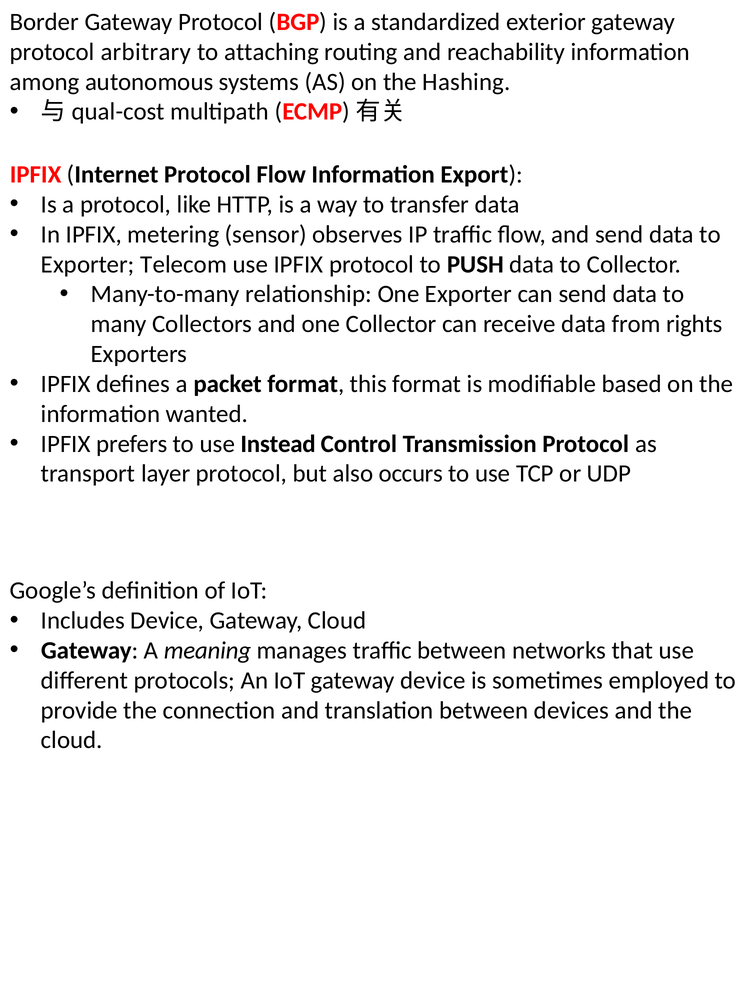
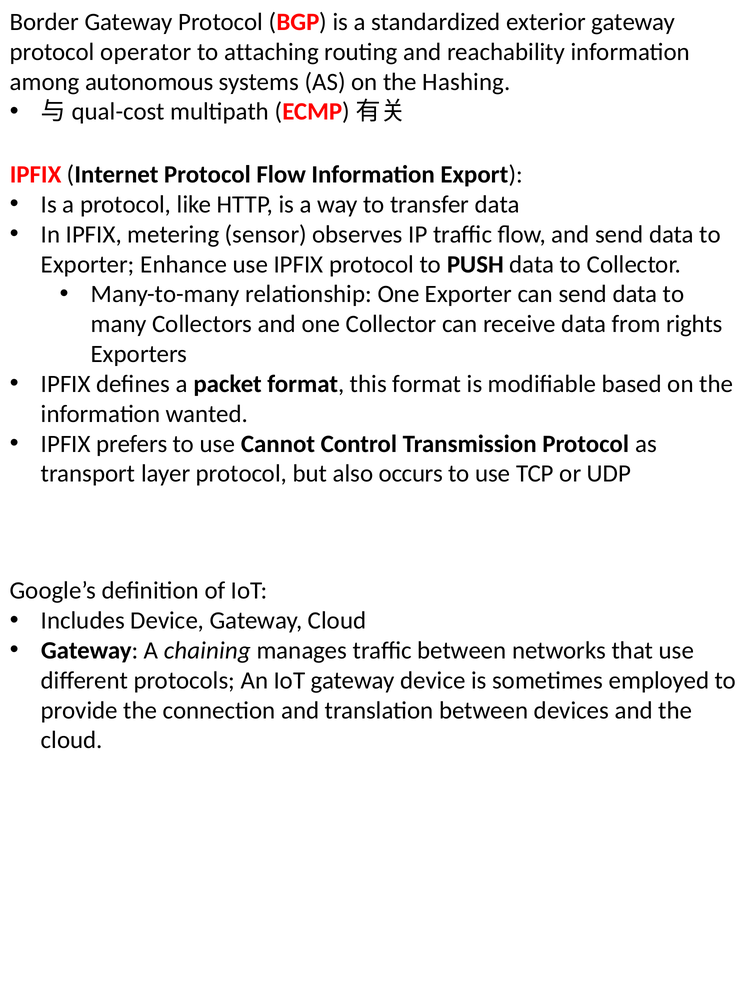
arbitrary: arbitrary -> operator (146, 52)
Telecom: Telecom -> Enhance (184, 264)
Instead: Instead -> Cannot (278, 444)
meaning: meaning -> chaining (207, 651)
